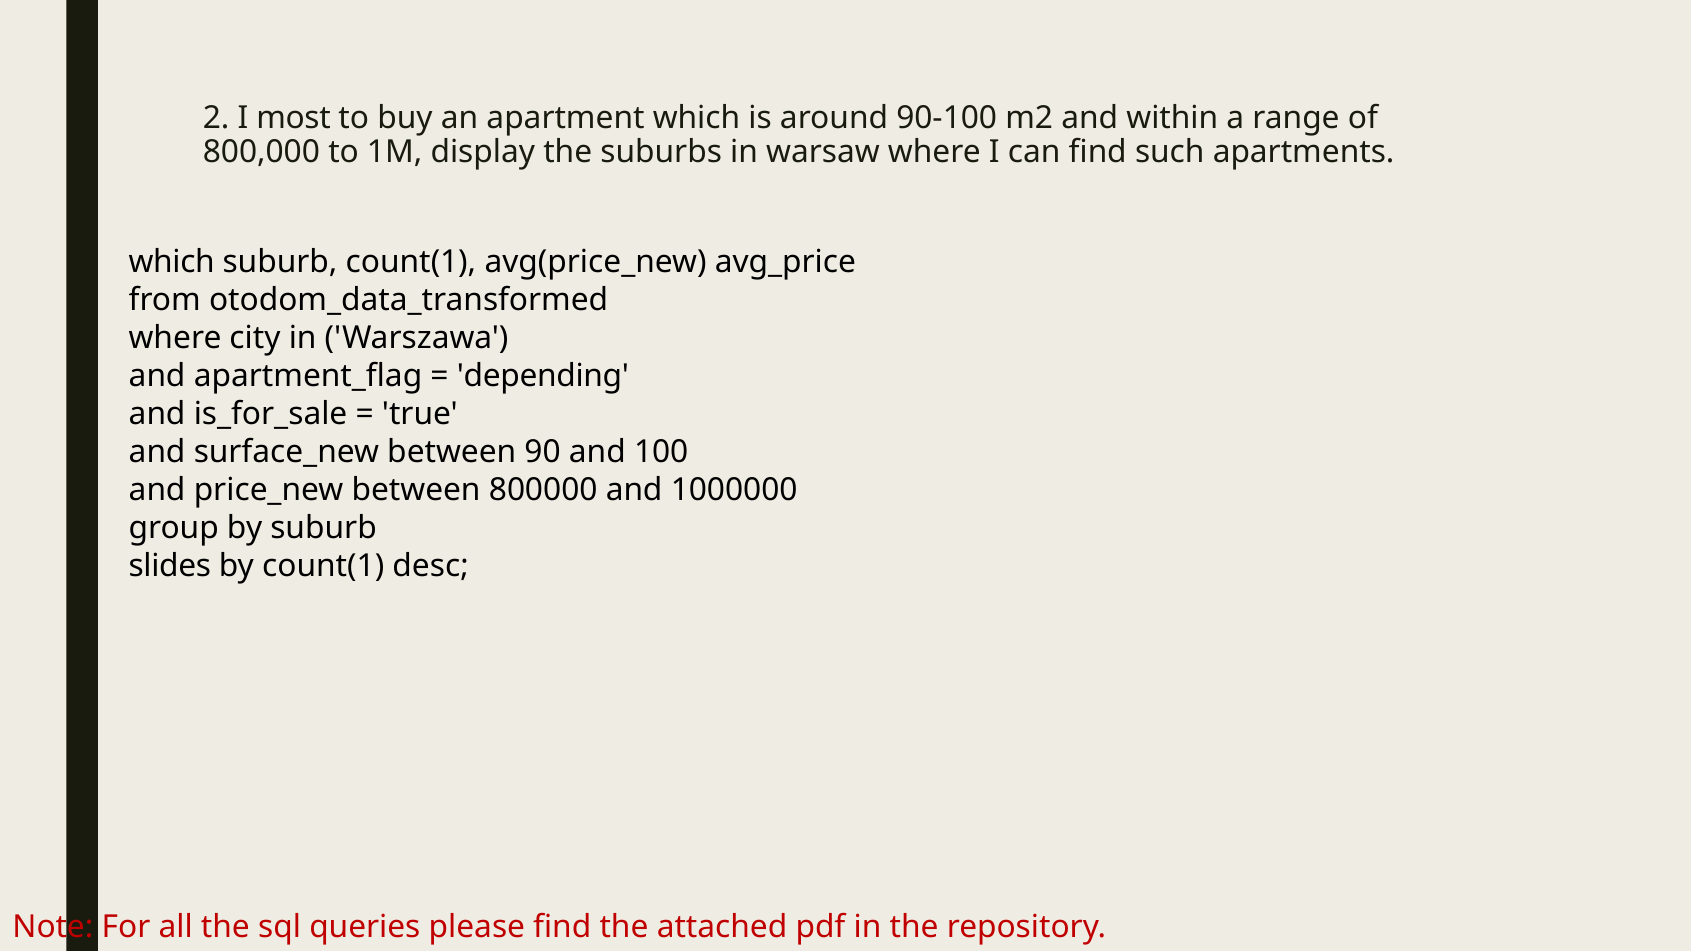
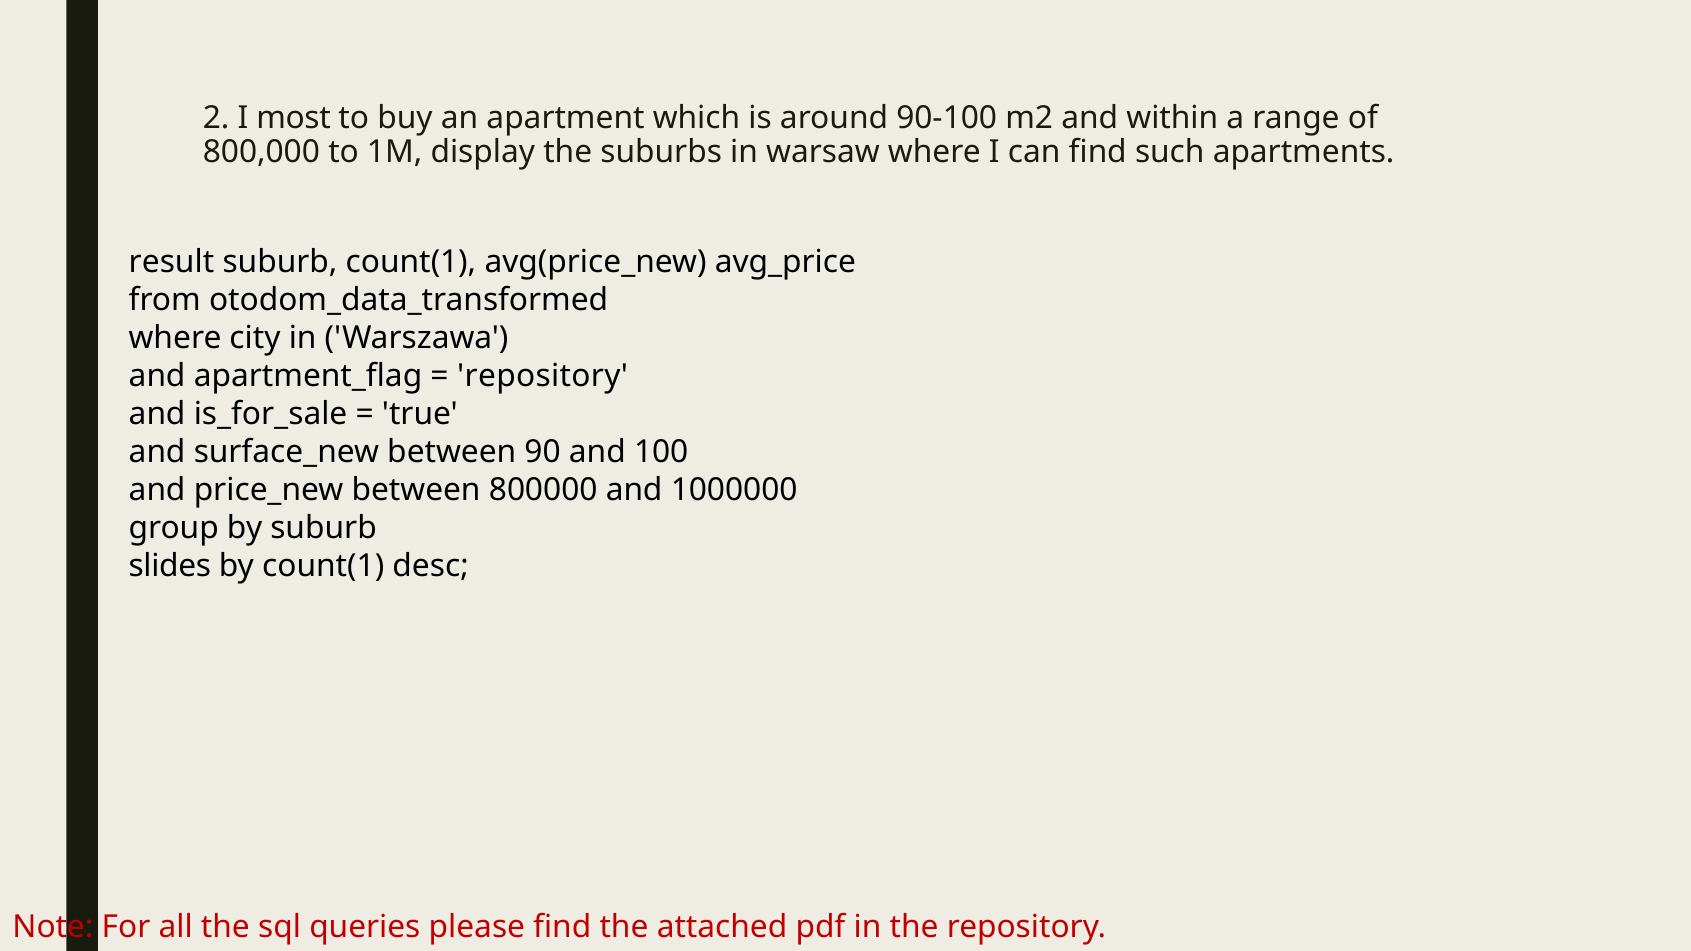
which: which -> result (171, 262)
depending: depending -> repository (543, 376)
